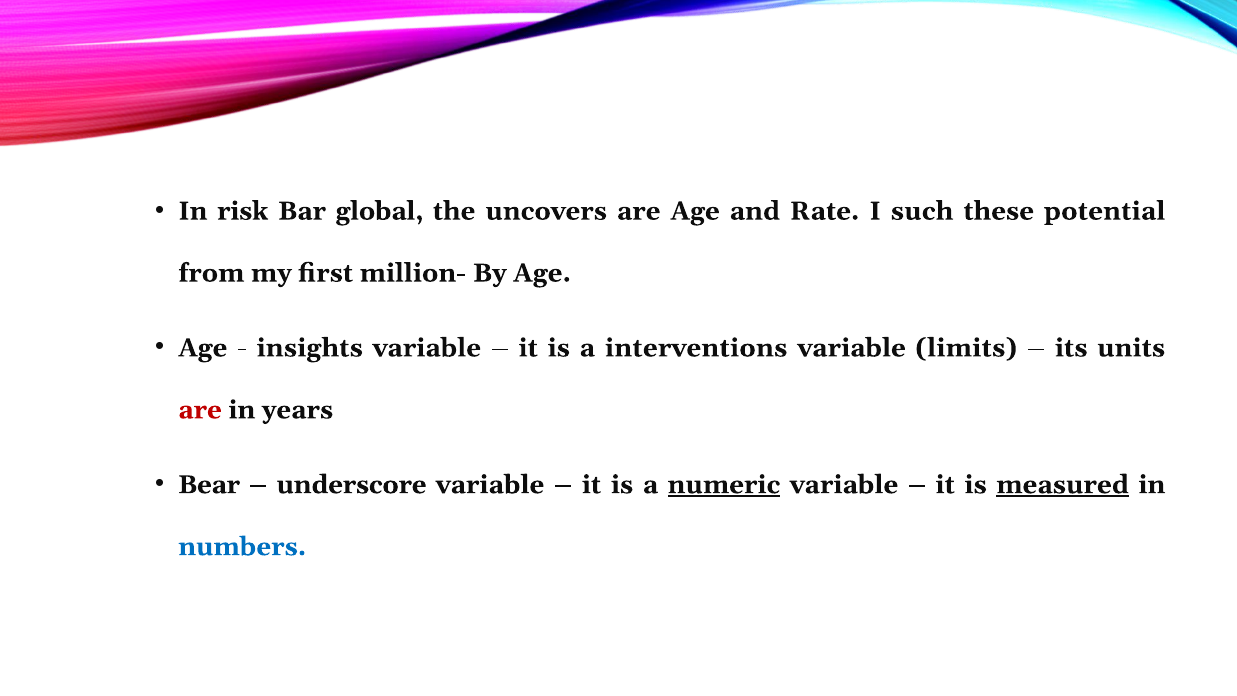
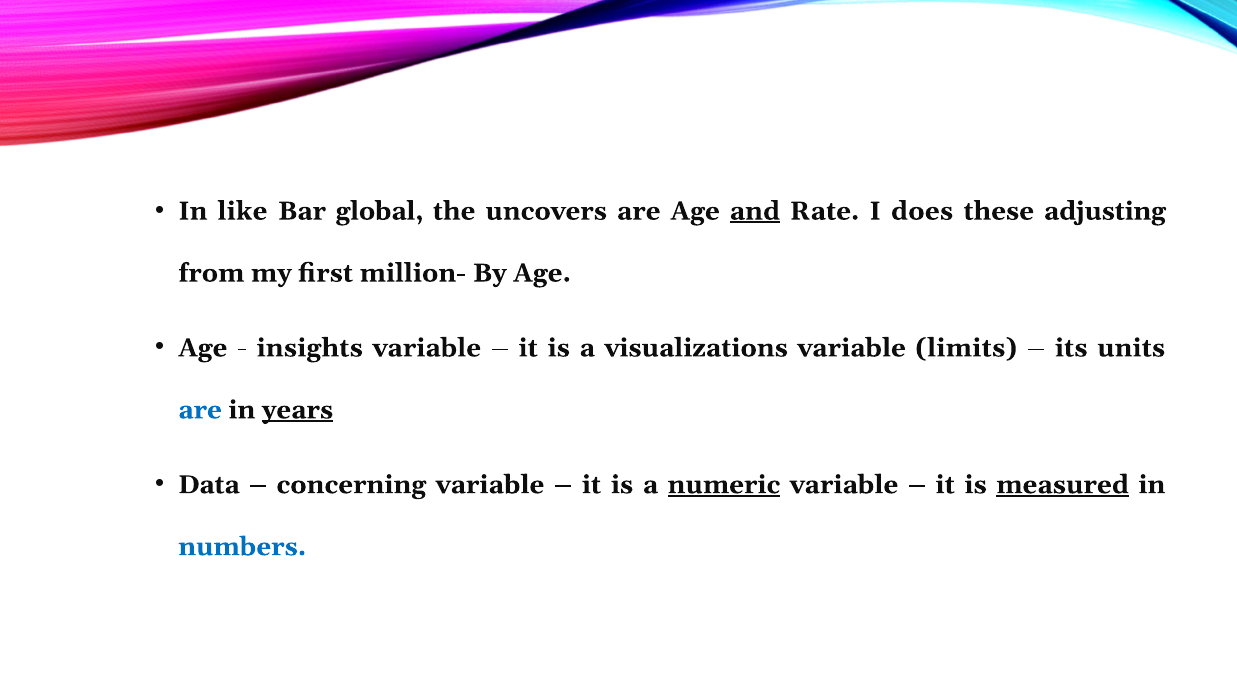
risk: risk -> like (242, 211)
and underline: none -> present (755, 211)
such: such -> does (922, 211)
potential: potential -> adjusting (1105, 211)
interventions: interventions -> visualizations (696, 348)
are colour: red -> blue (200, 410)
years underline: none -> present (298, 410)
Bear: Bear -> Data (209, 485)
underscore: underscore -> concerning (351, 485)
